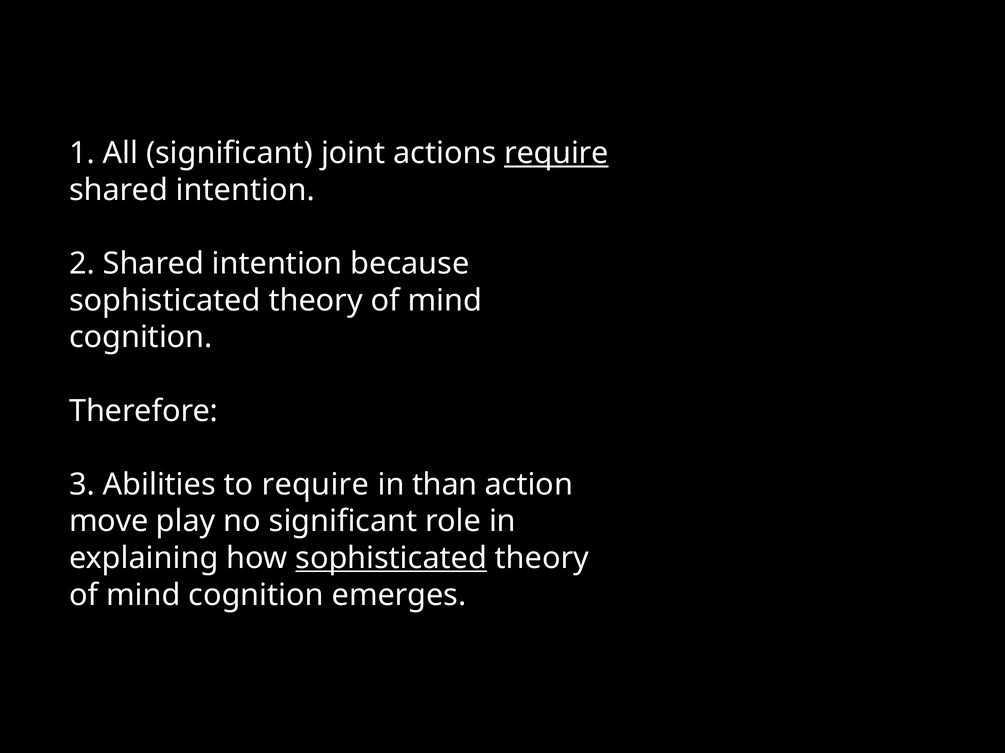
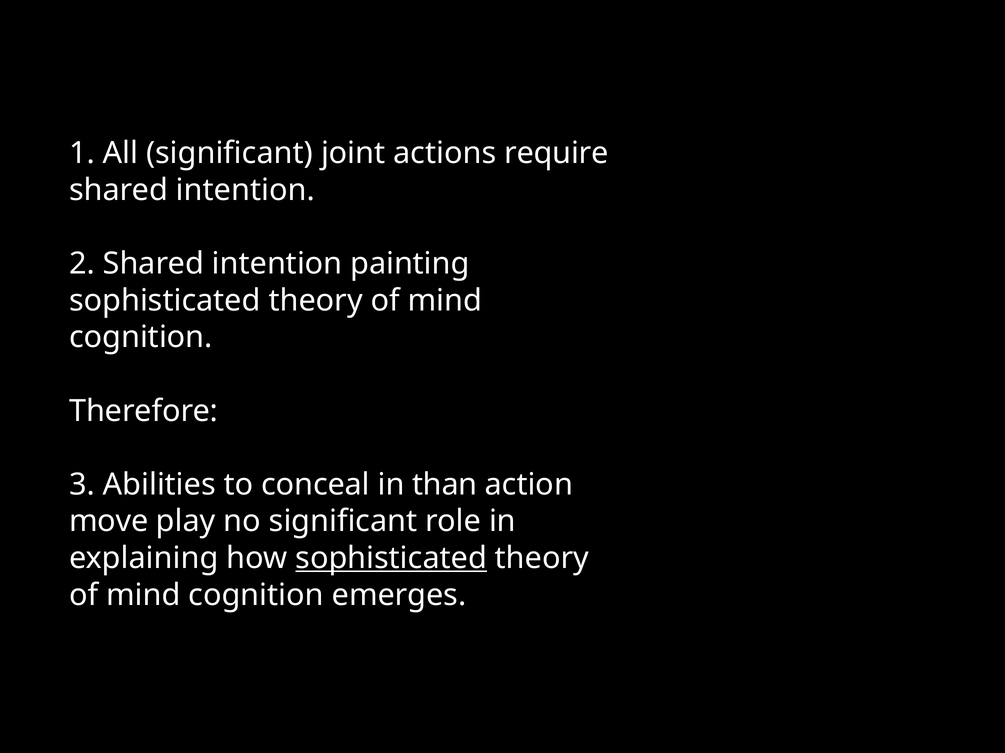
require underline: present -> none (556, 153)
because: because -> painting (410, 264)
to require: require -> conceal (316, 485)
